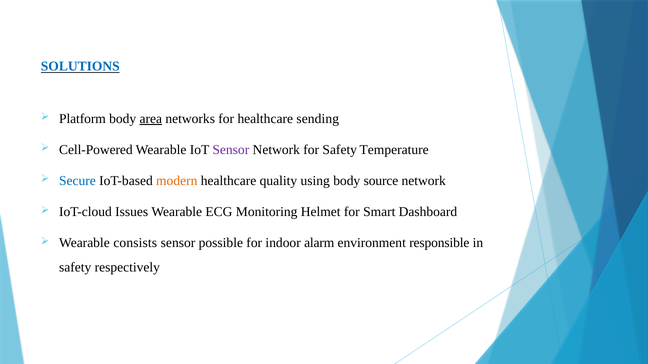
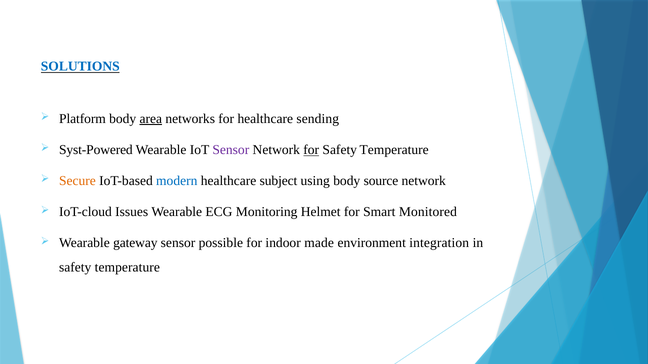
Cell-Powered: Cell-Powered -> Syst-Powered (96, 150)
for underline: none -> present (311, 150)
Secure colour: blue -> orange (77, 181)
modern colour: orange -> blue (177, 181)
quality: quality -> subject (278, 181)
Dashboard: Dashboard -> Monitored (428, 212)
consists: consists -> gateway (135, 243)
alarm: alarm -> made (319, 243)
responsible: responsible -> integration (439, 243)
respectively: respectively -> temperature (127, 268)
